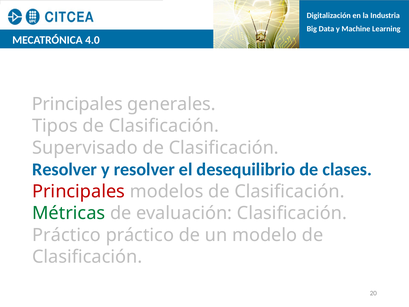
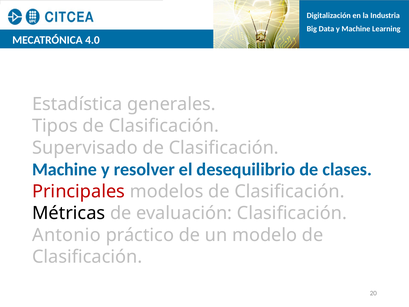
Principales: Principales -> Estadística (77, 104)
Resolver: Resolver -> Machine (65, 169)
Métricas colour: green -> black (69, 213)
Práctico: Práctico -> Antonio (66, 235)
